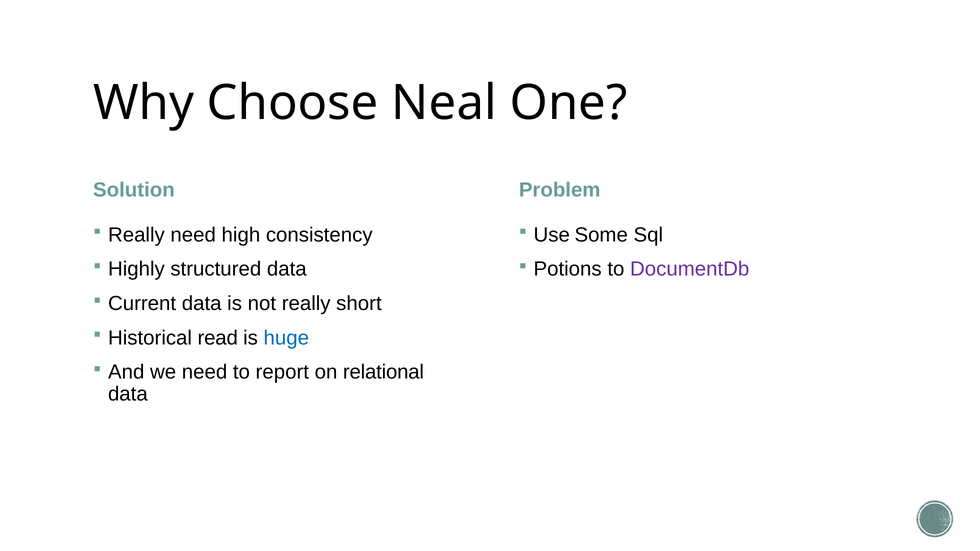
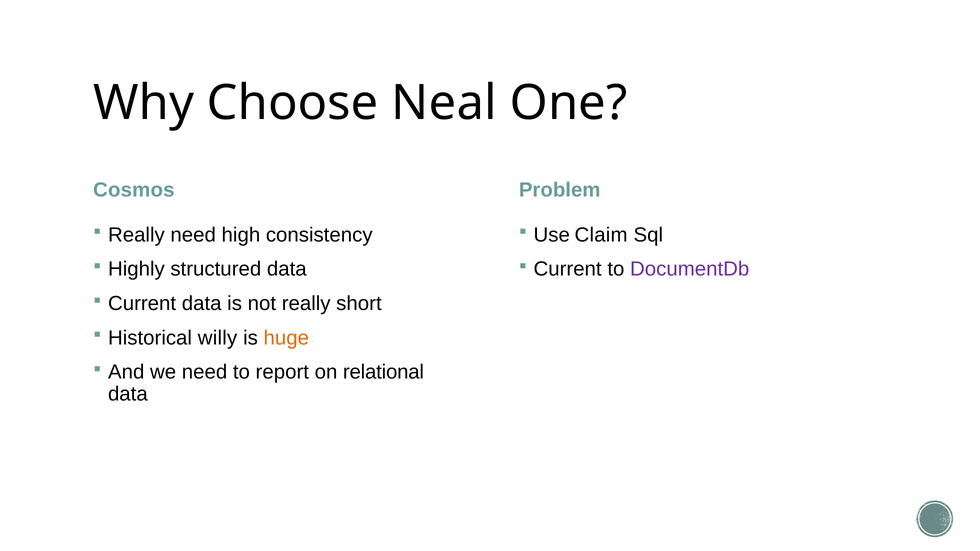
Solution: Solution -> Cosmos (134, 190)
Some: Some -> Claim (601, 235)
Potions: Potions -> Current (568, 269)
read: read -> willy (218, 338)
huge colour: blue -> orange (286, 338)
